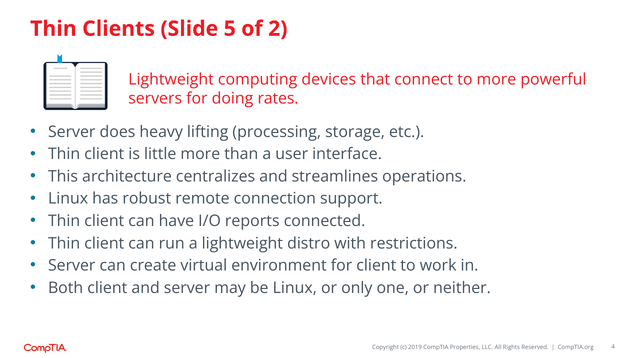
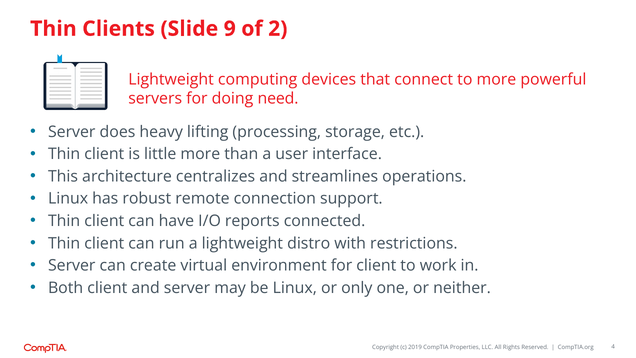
5: 5 -> 9 (230, 29)
rates: rates -> need (278, 99)
